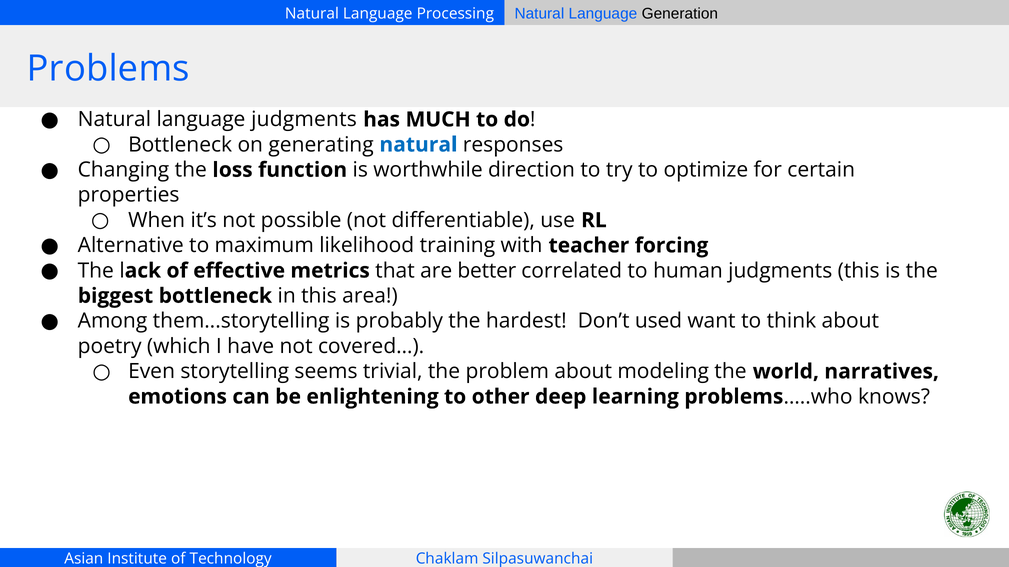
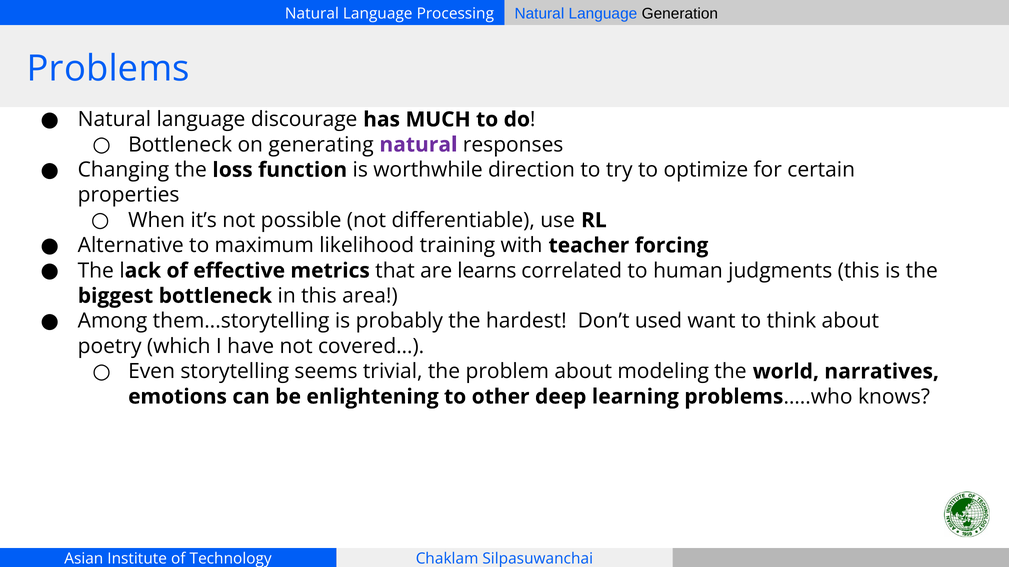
language judgments: judgments -> discourage (304, 120)
natural colour: blue -> purple (418, 145)
better: better -> learns (487, 271)
